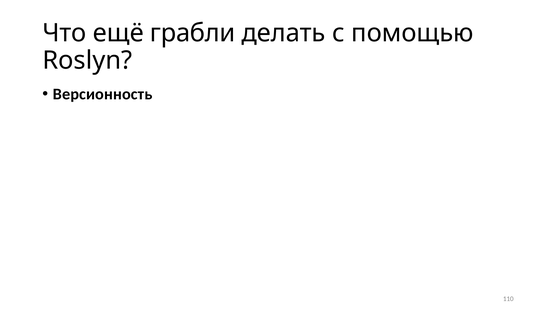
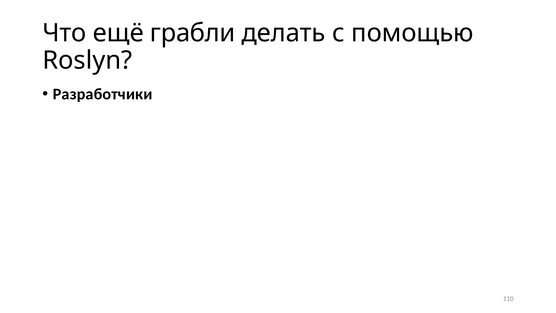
Версионность: Версионность -> Разработчики (103, 94)
